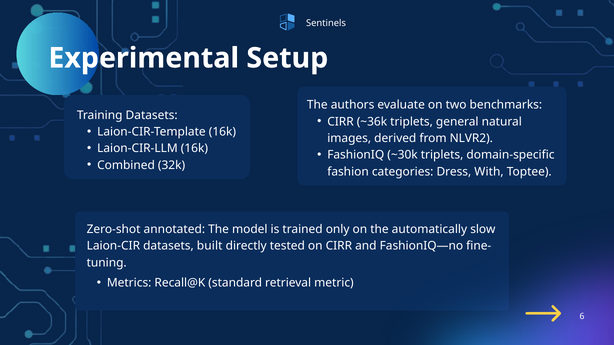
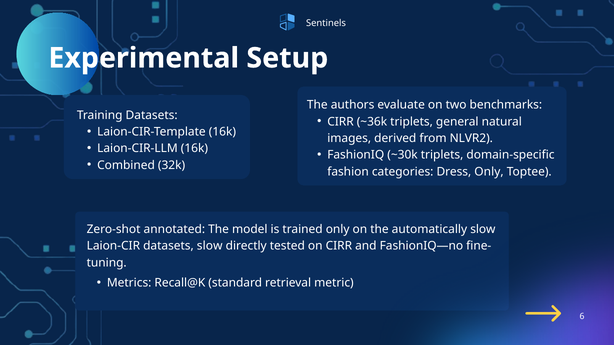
Dress With: With -> Only (489, 172)
datasets built: built -> slow (210, 246)
